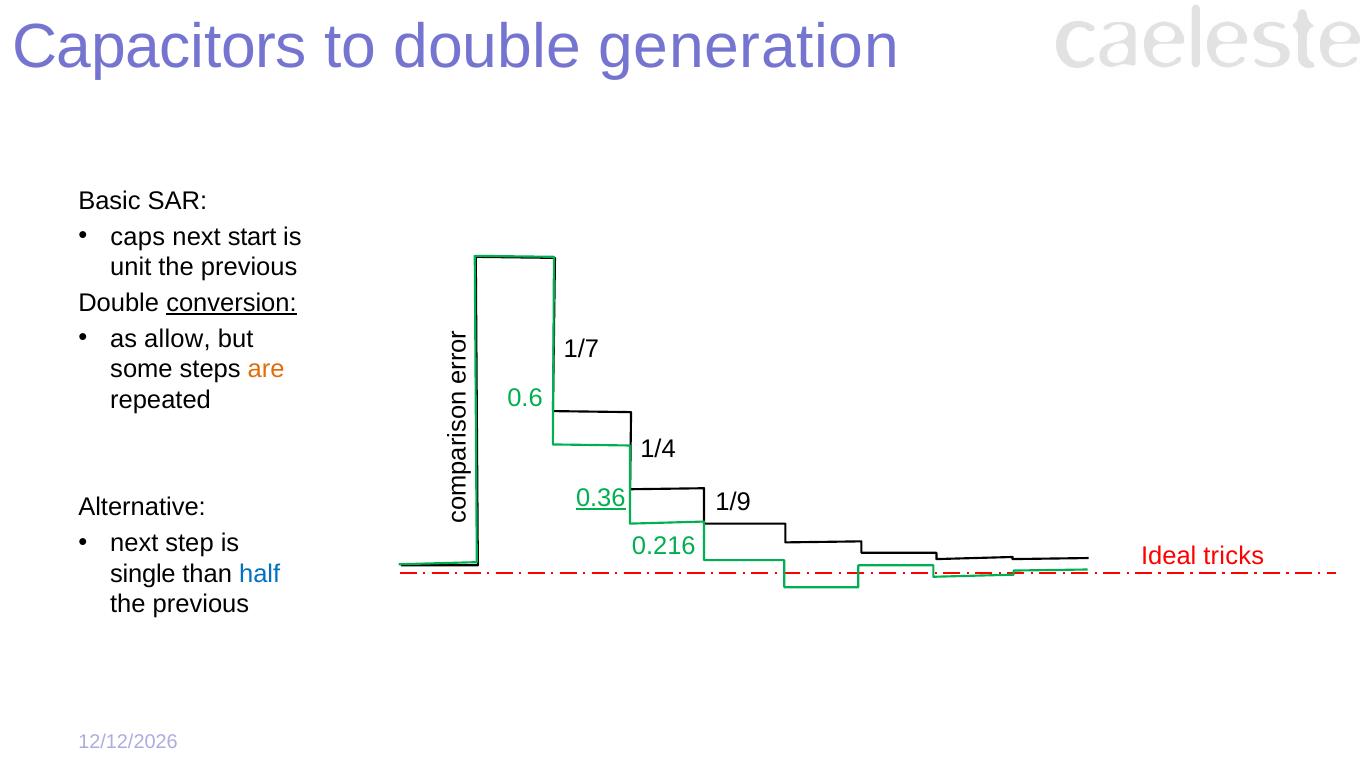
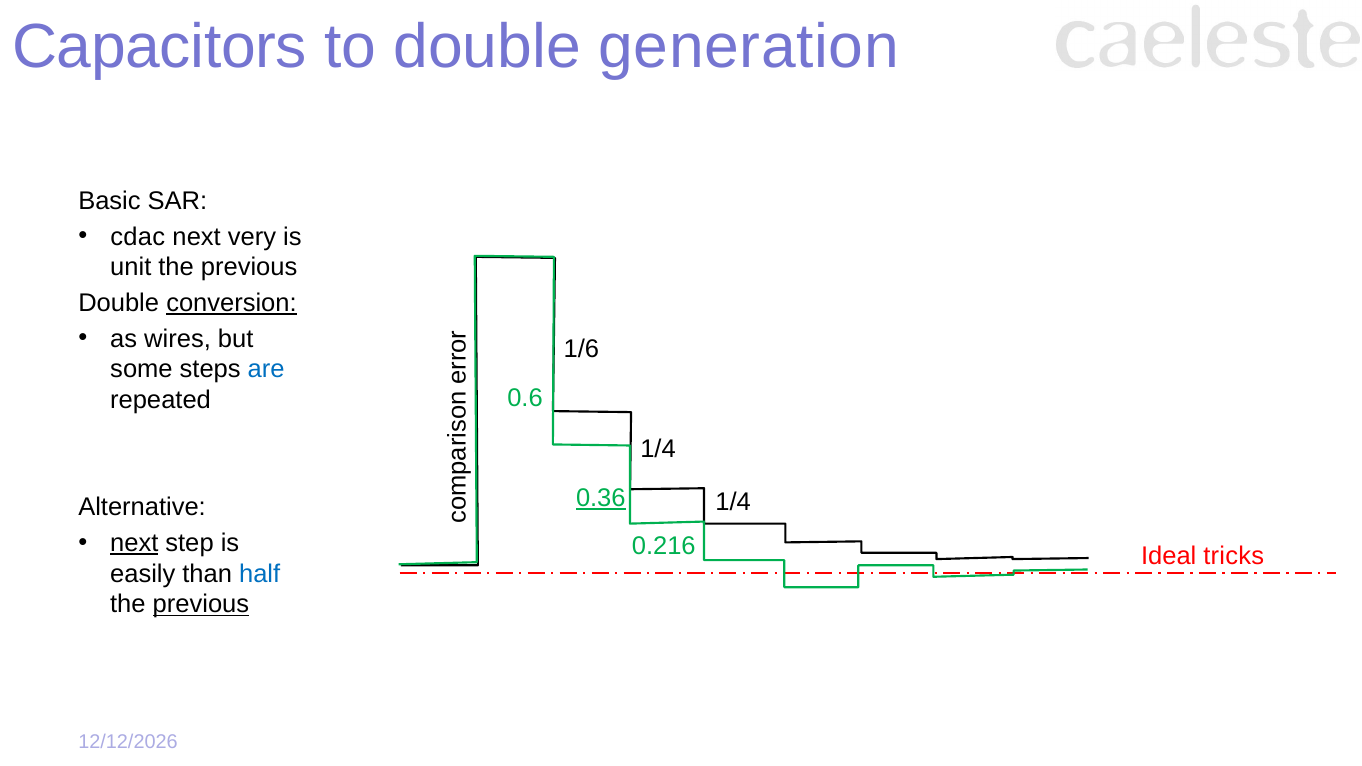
caps: caps -> cdac (138, 237)
start: start -> very (252, 237)
allow: allow -> wires (178, 339)
1/7: 1/7 -> 1/6 (581, 349)
are colour: orange -> blue (266, 370)
1/9: 1/9 -> 1/4 (733, 503)
next underline: none -> present (134, 543)
single: single -> easily (143, 574)
previous underline: none -> present (201, 604)
